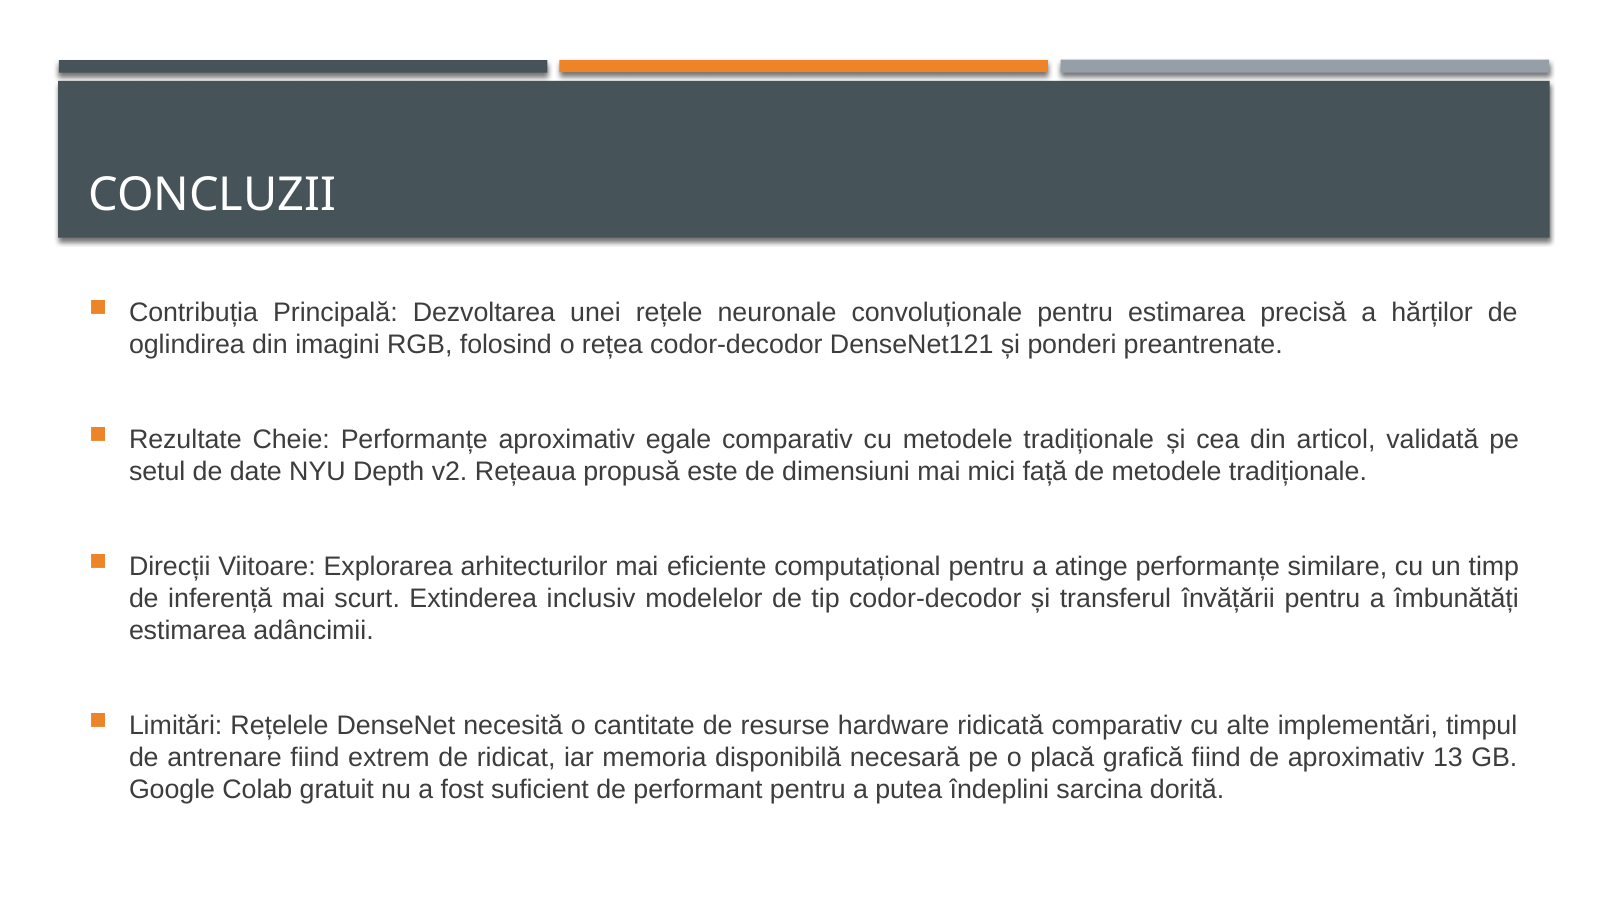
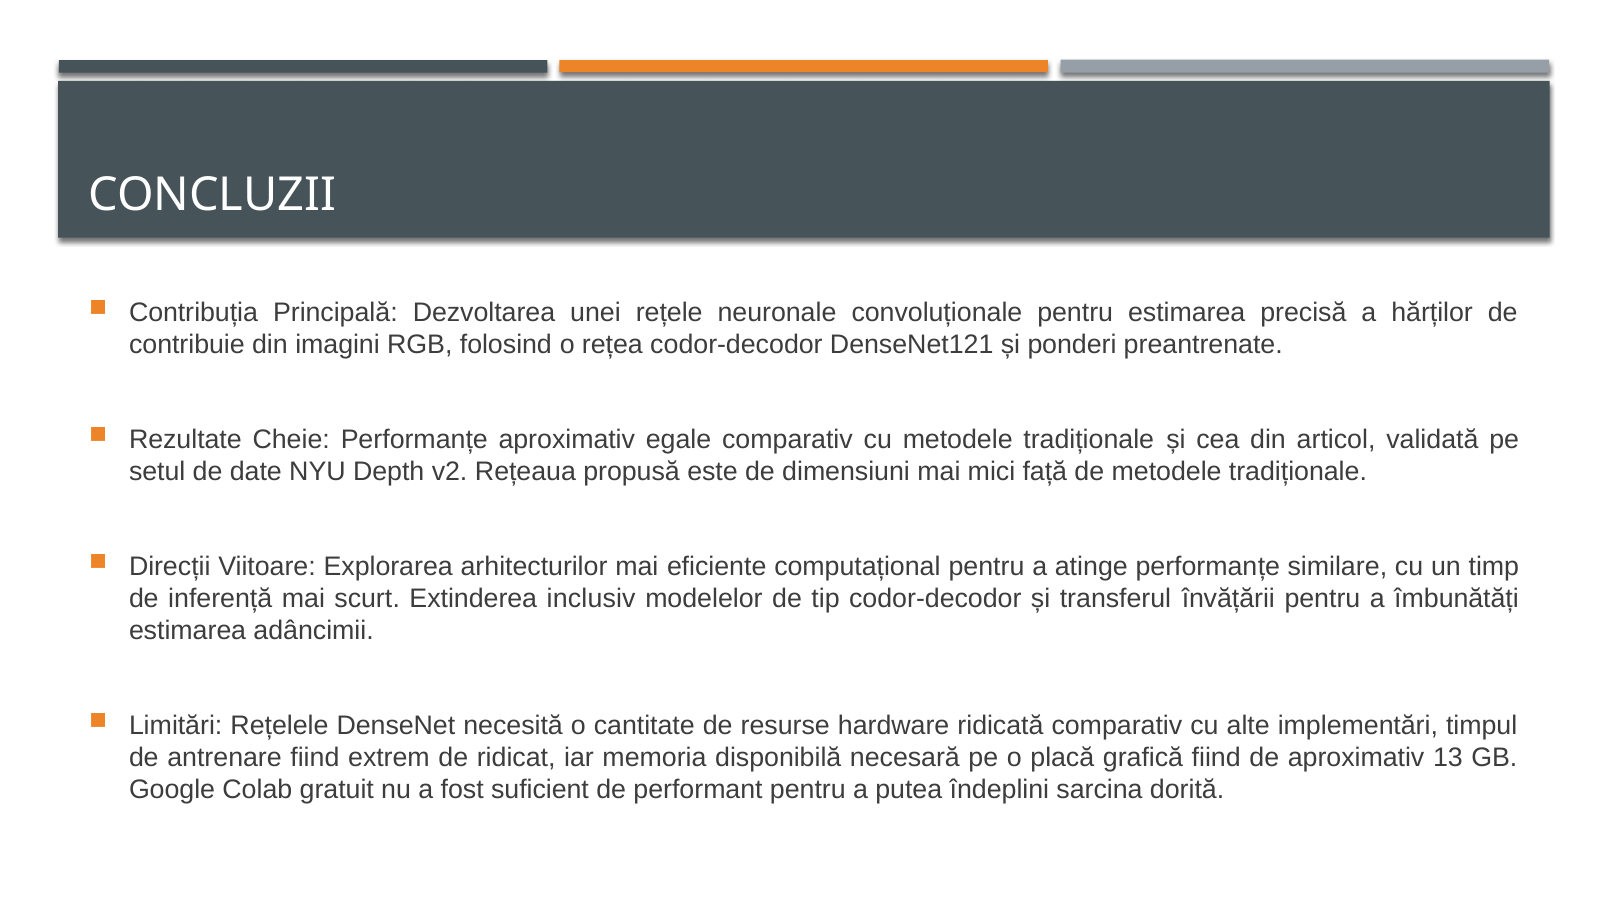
oglindirea: oglindirea -> contribuie (187, 345)
